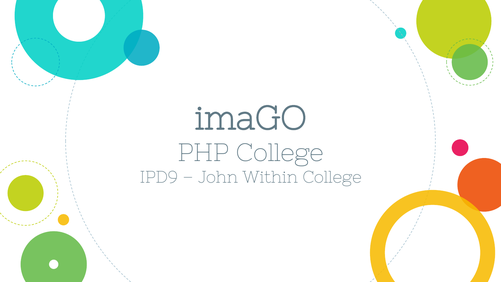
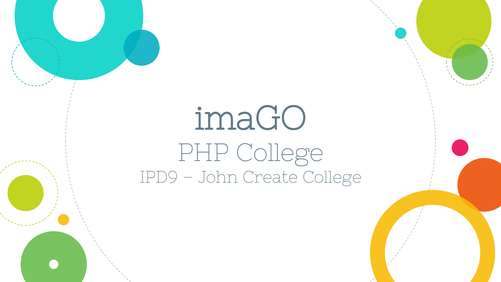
Within: Within -> Create (270, 177)
